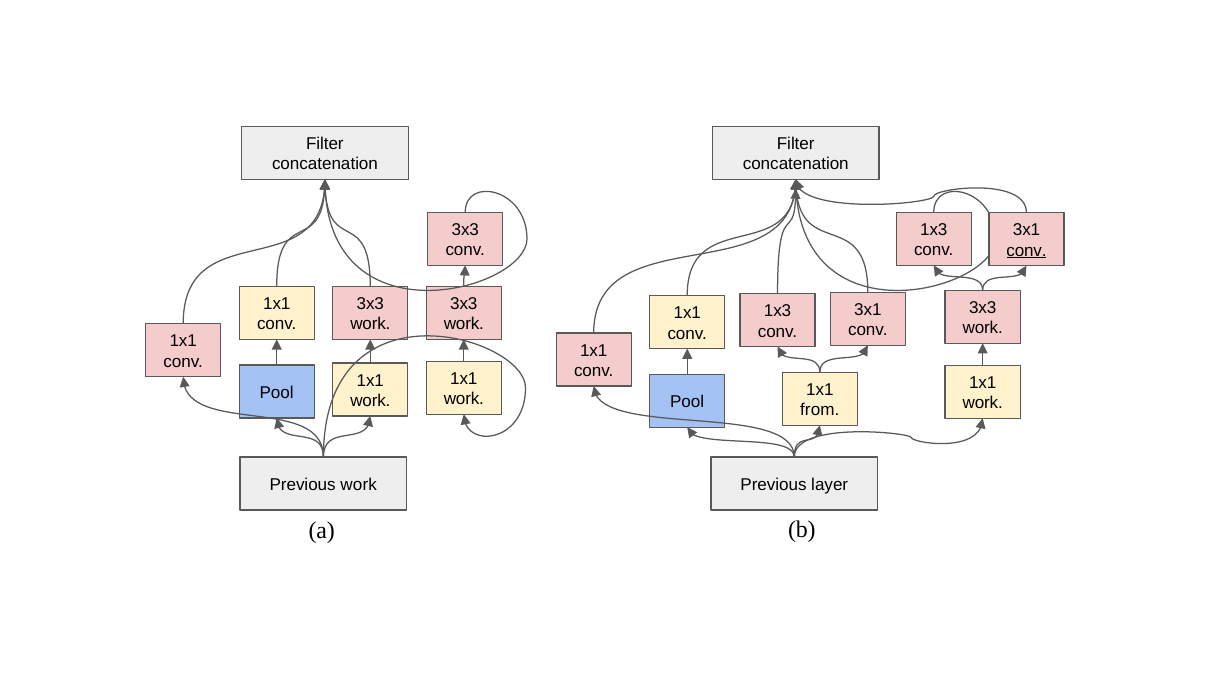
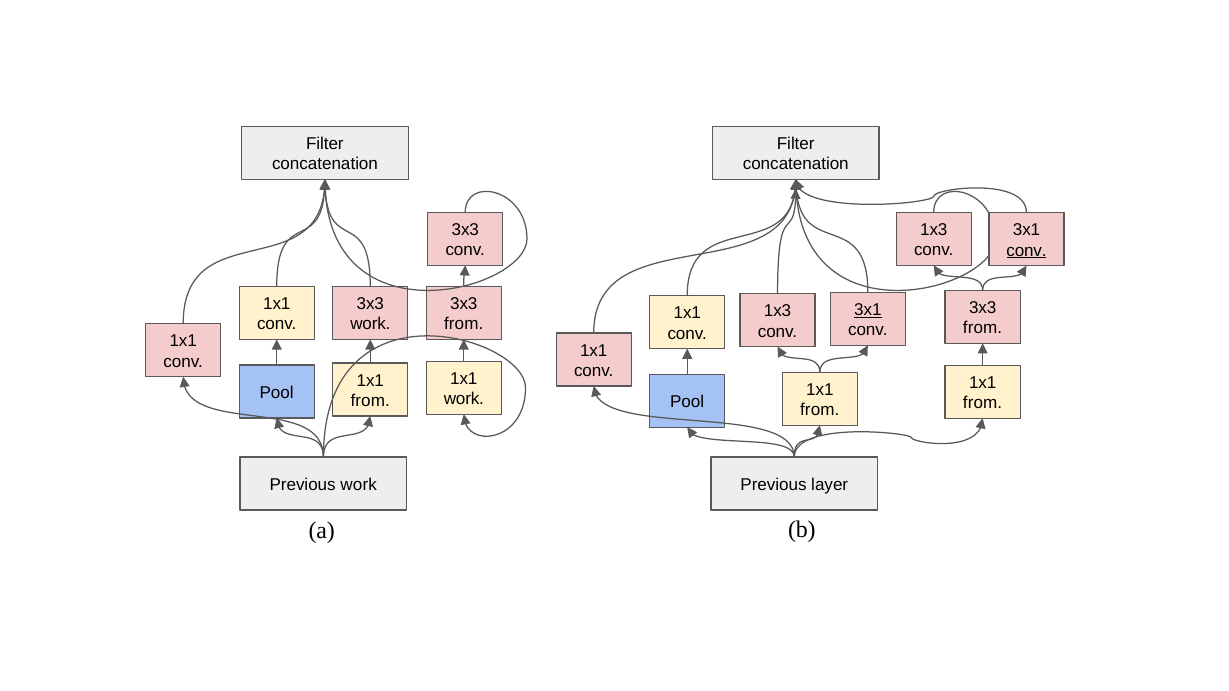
3x1 underline: none -> present (868, 310)
work: work -> from (464, 324)
work: work -> from (983, 328)
work: work -> from (370, 401)
work: work -> from (983, 403)
